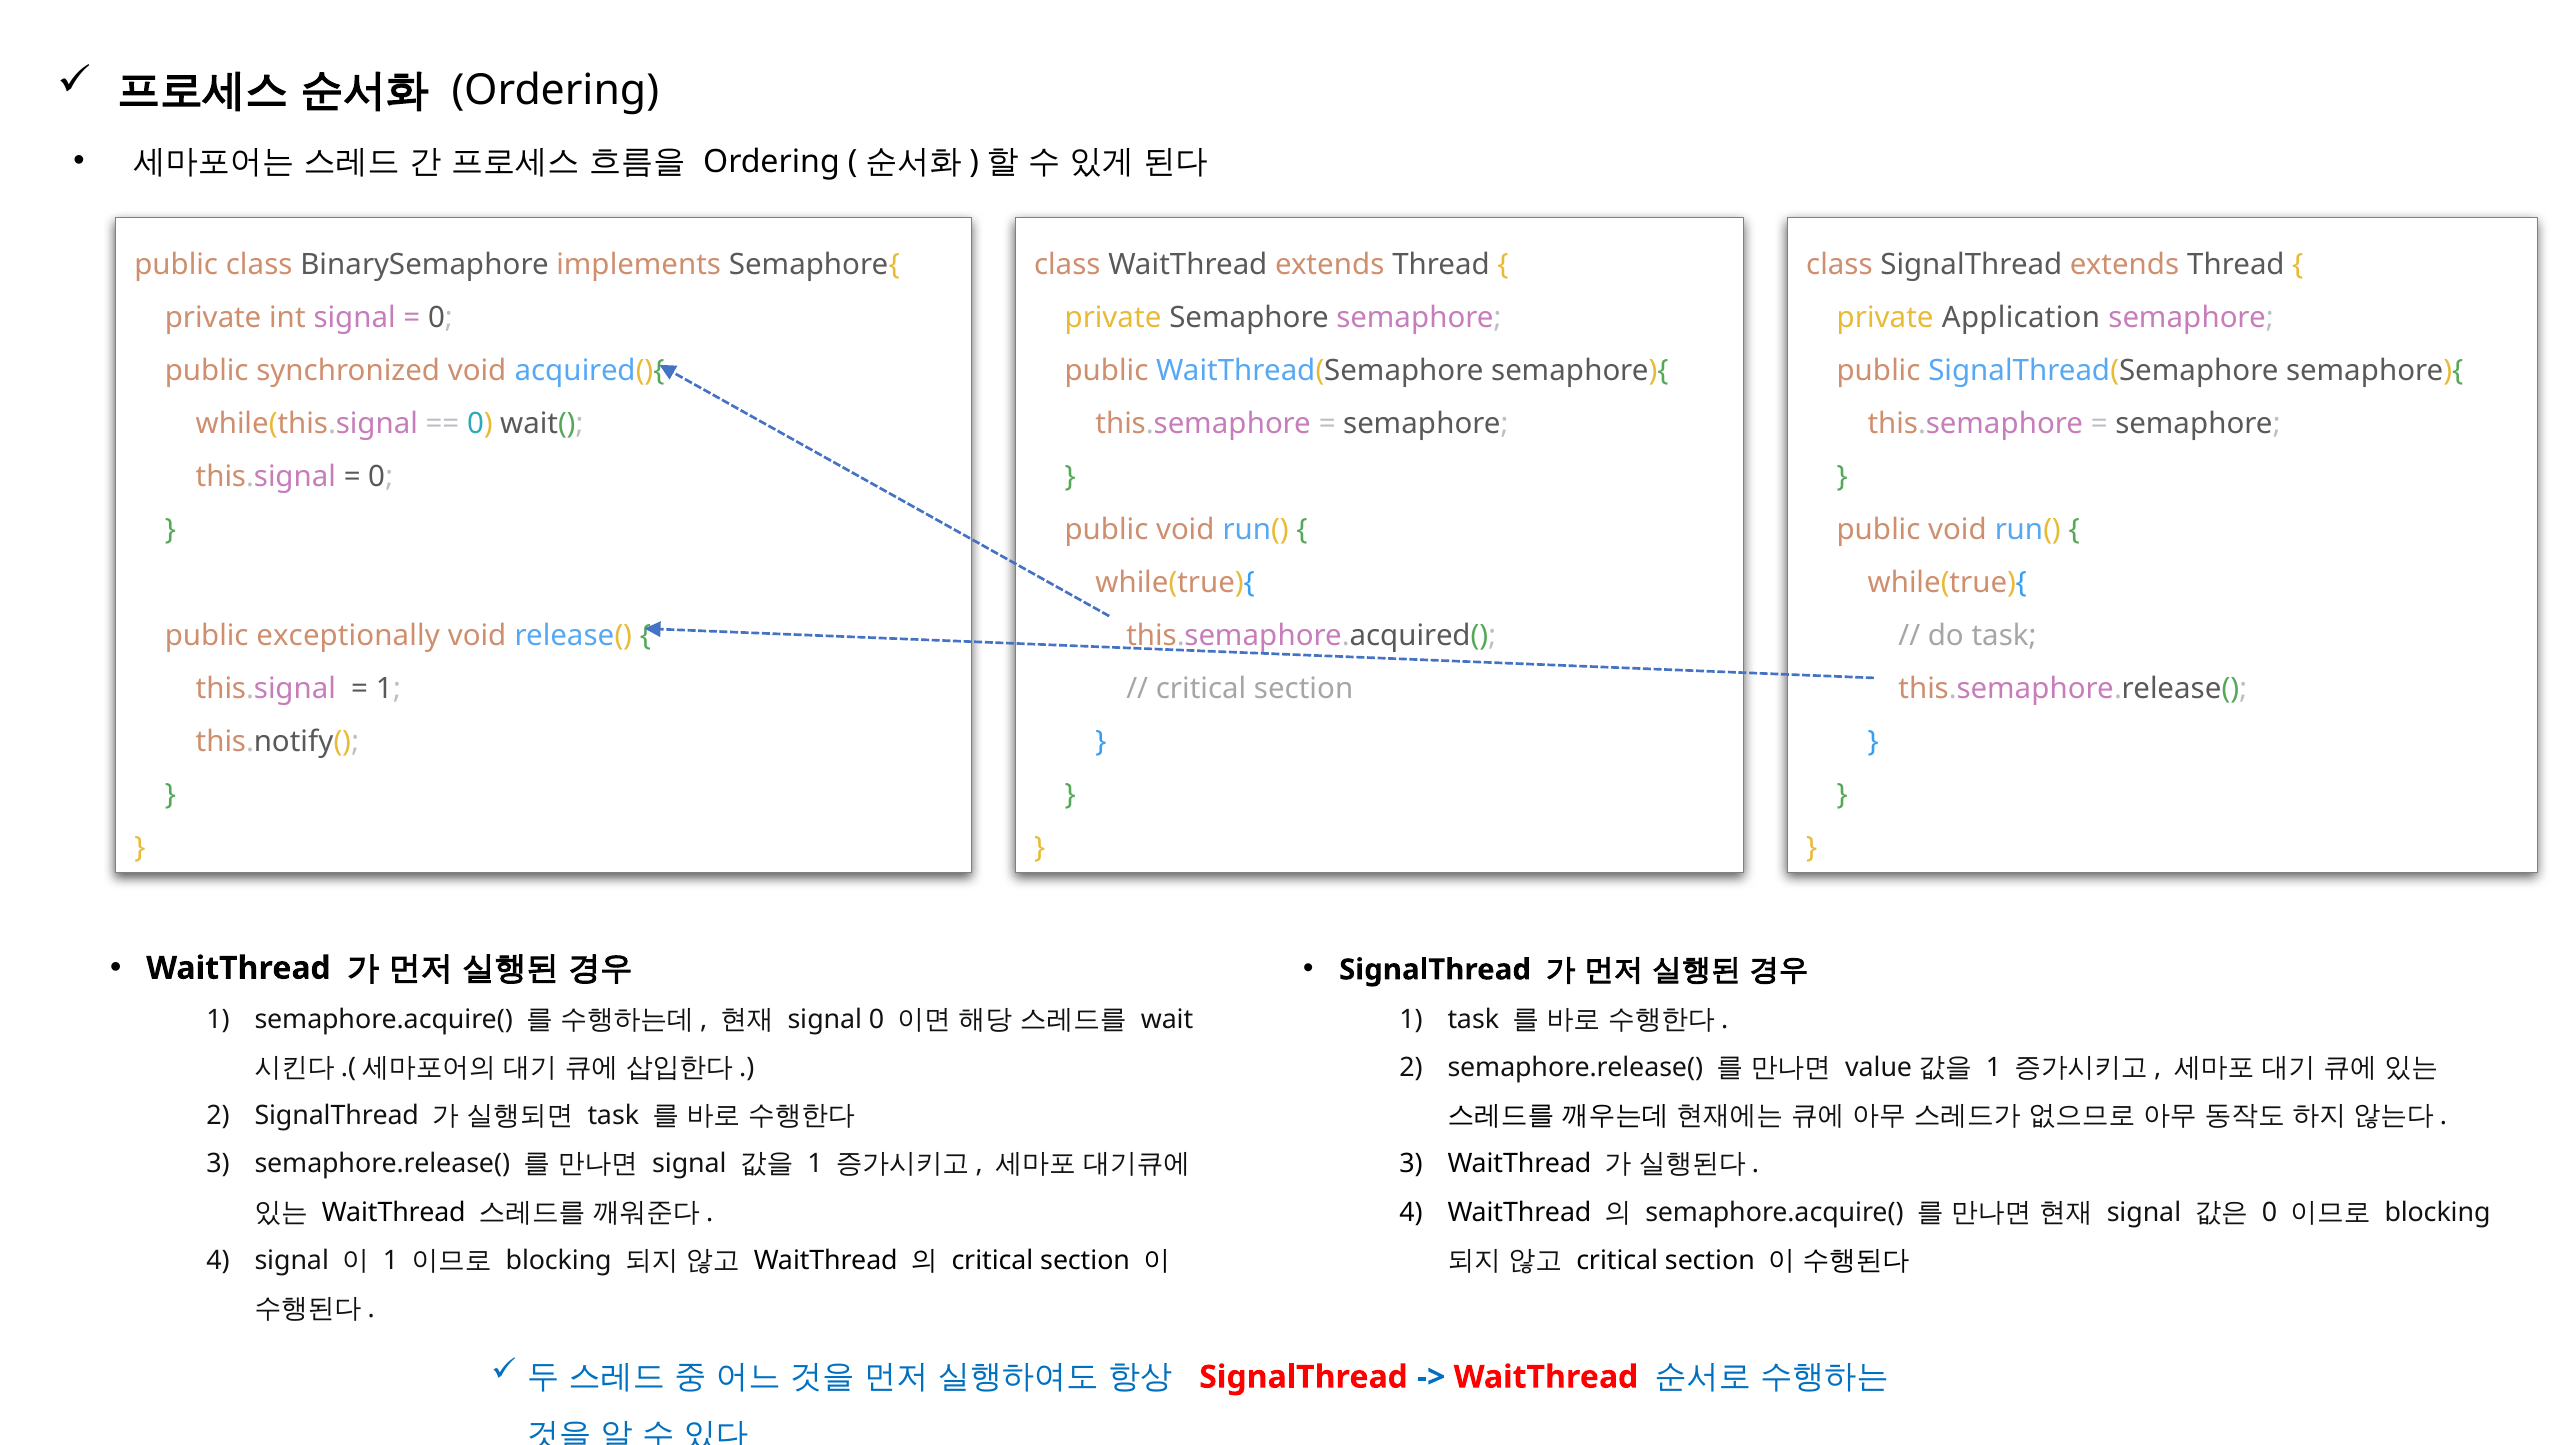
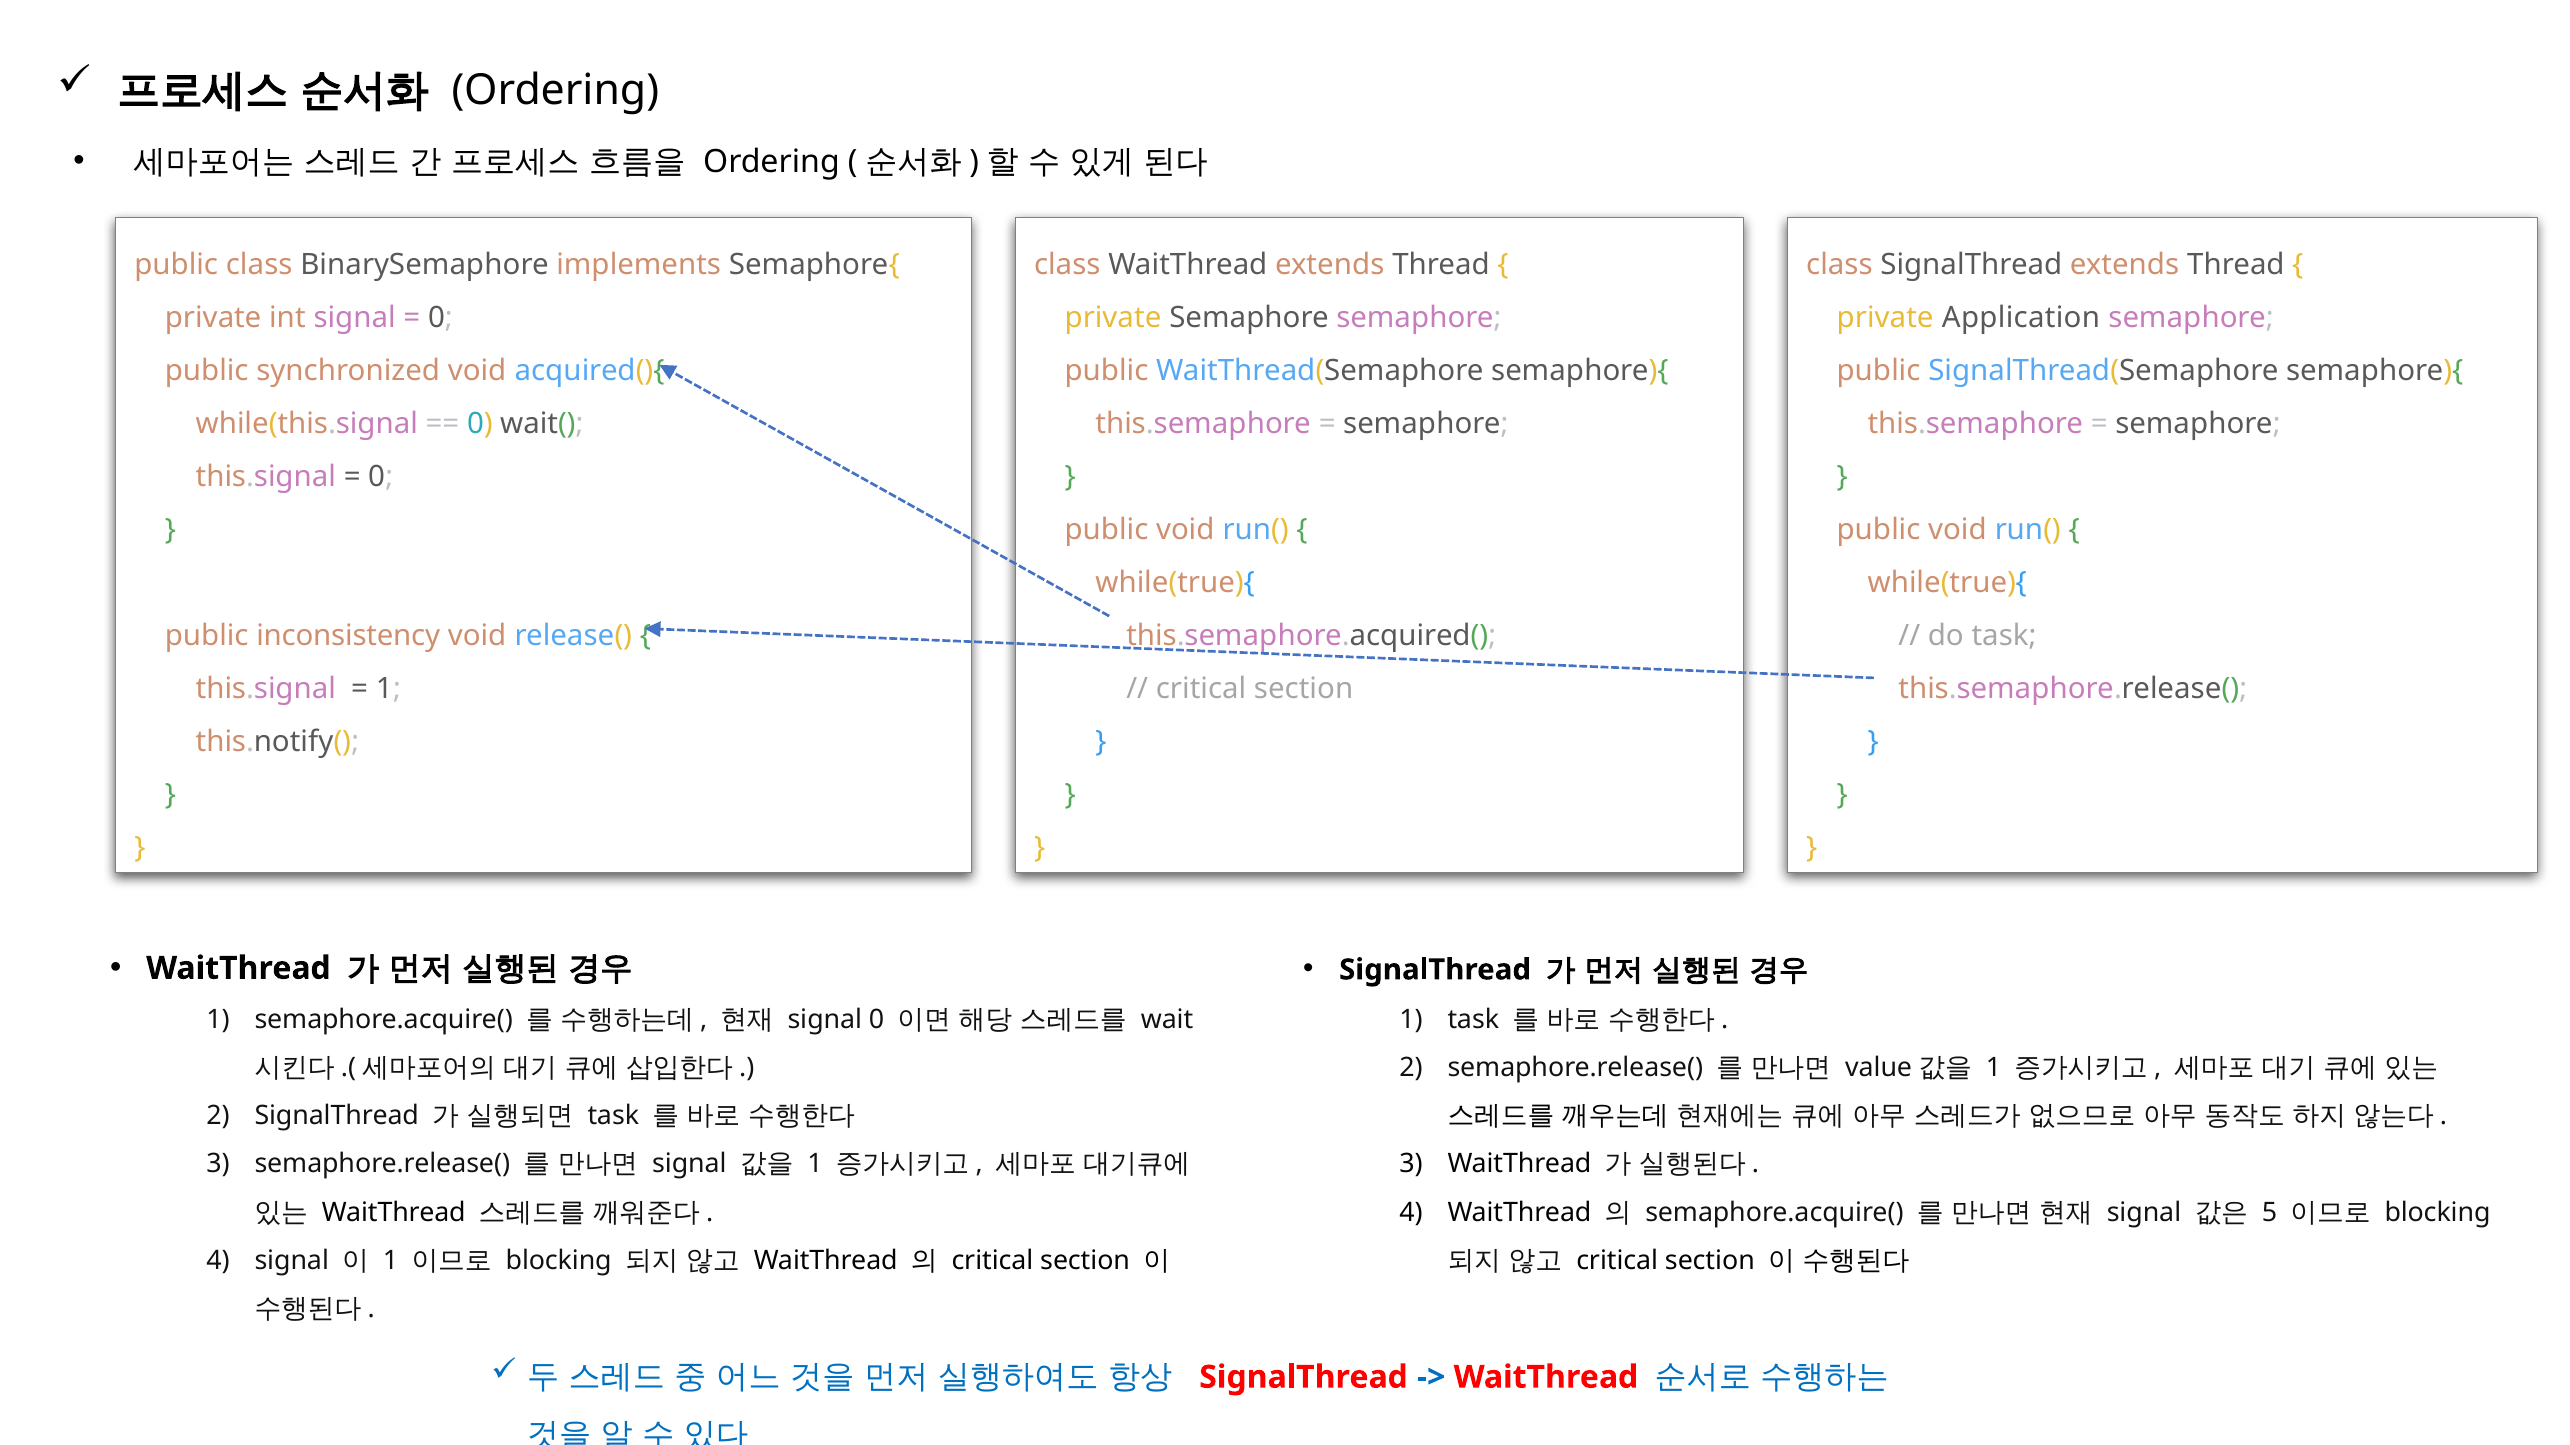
exceptionally: exceptionally -> inconsistency (348, 636)
0: 0 -> 5 (2270, 1213)
